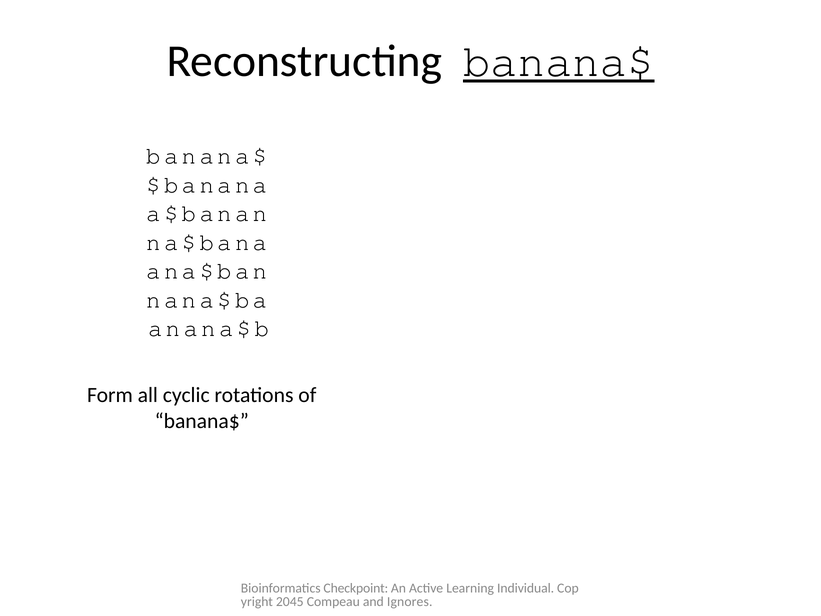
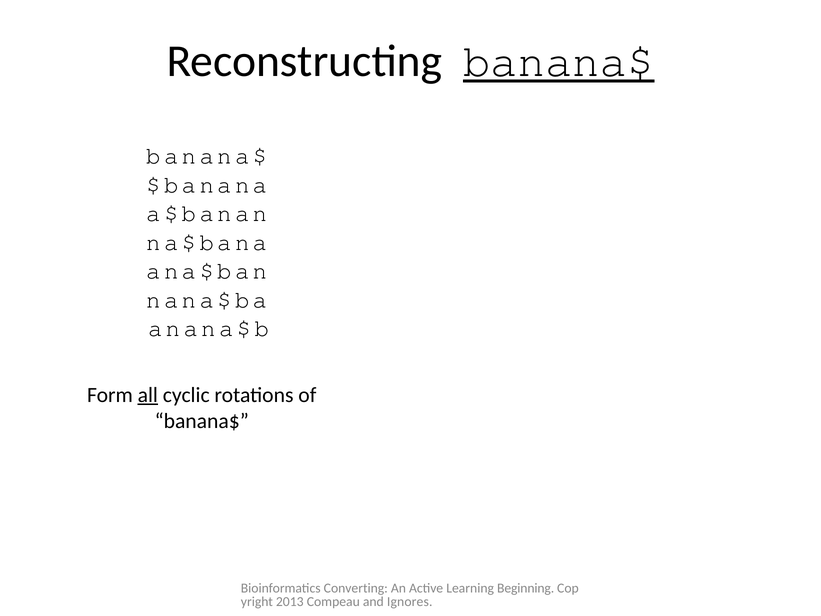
all underline: none -> present (148, 395)
Checkpoint: Checkpoint -> Converting (356, 588)
Individual: Individual -> Beginning (526, 588)
2045: 2045 -> 2013 (290, 602)
